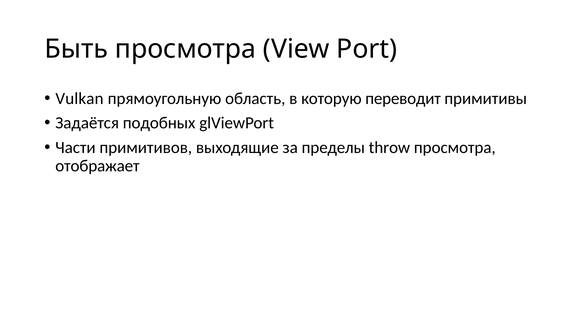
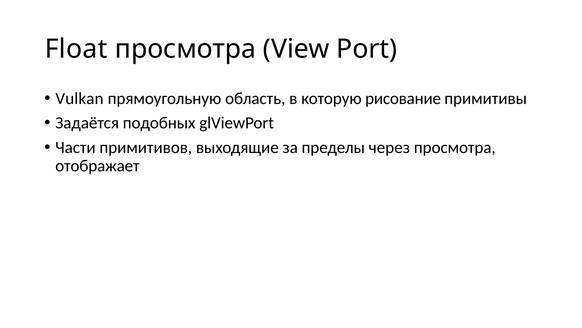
Быть: Быть -> Float (76, 49)
переводит: переводит -> рисование (403, 98)
throw: throw -> через (389, 147)
